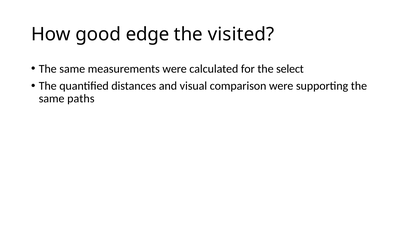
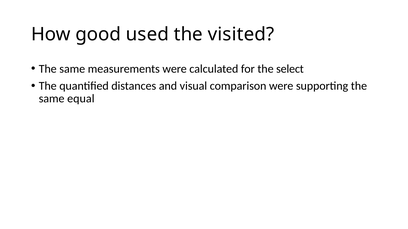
edge: edge -> used (147, 34)
paths: paths -> equal (81, 99)
